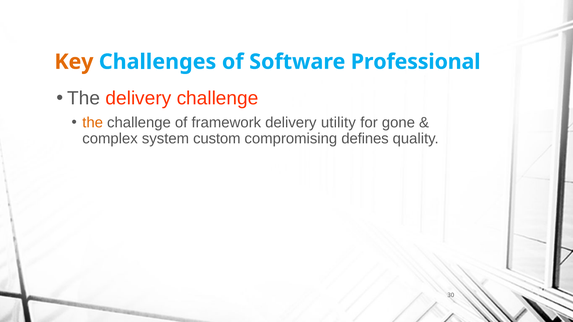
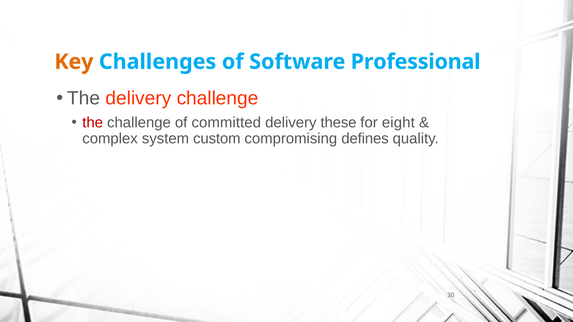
the colour: orange -> red (93, 123)
framework: framework -> committed (226, 123)
utility: utility -> these (339, 123)
gone: gone -> eight (398, 123)
